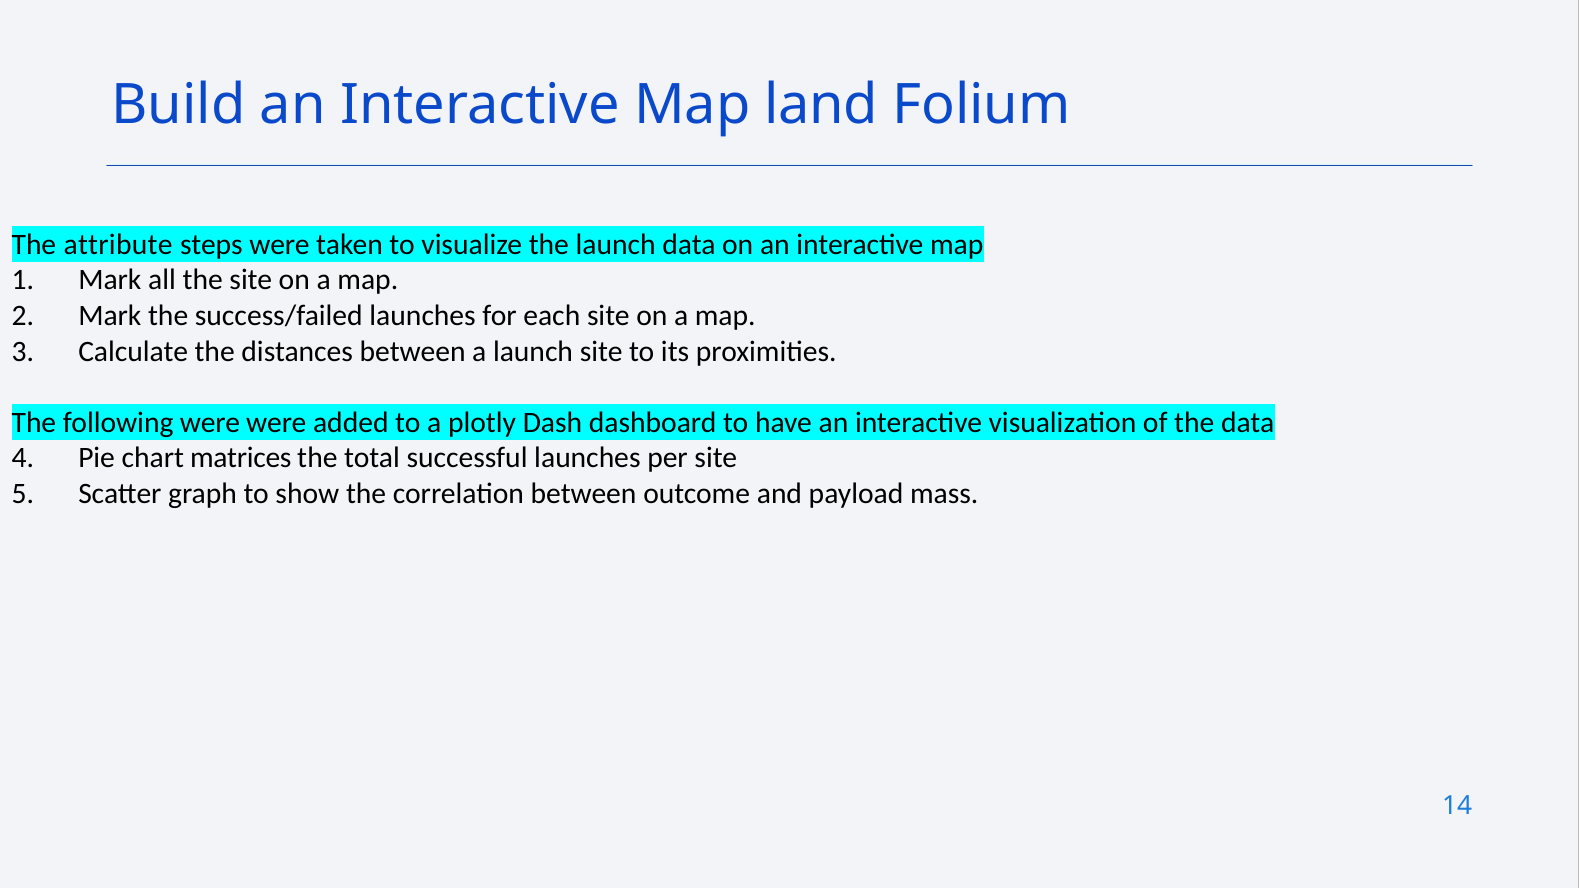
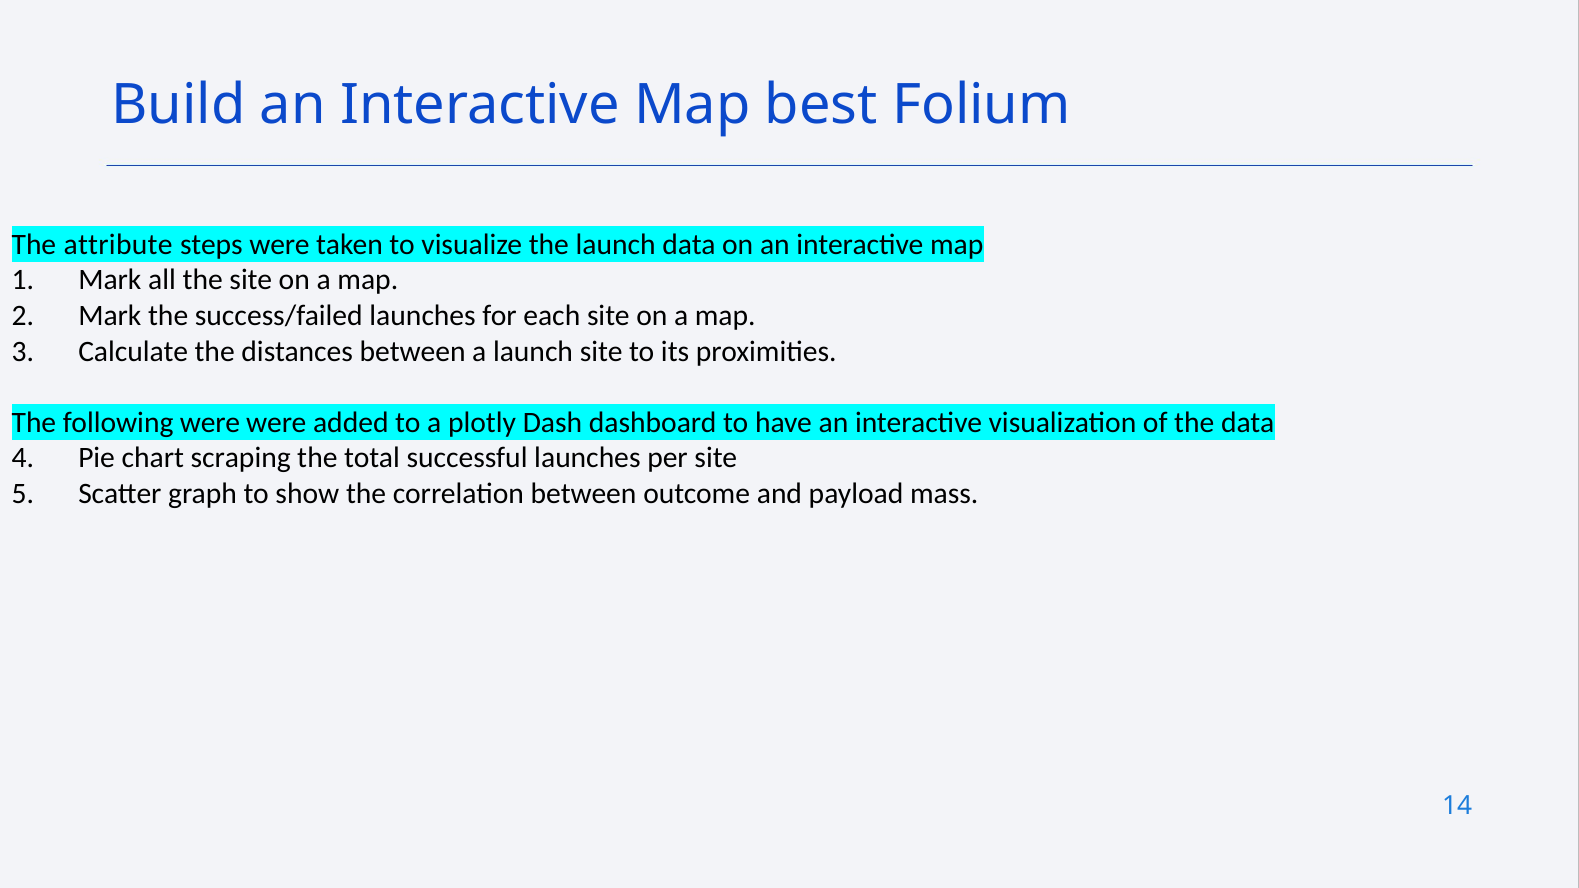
land: land -> best (821, 105)
matrices: matrices -> scraping (241, 458)
